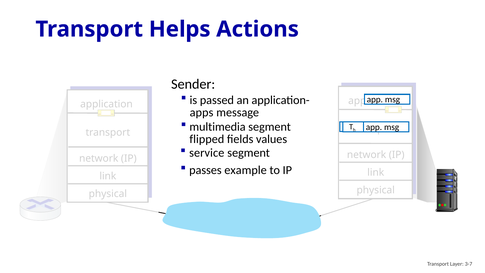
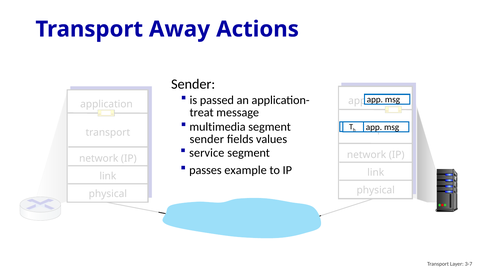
Helps: Helps -> Away (180, 29)
apps: apps -> treat (202, 113)
flipped: flipped -> sender (207, 139)
